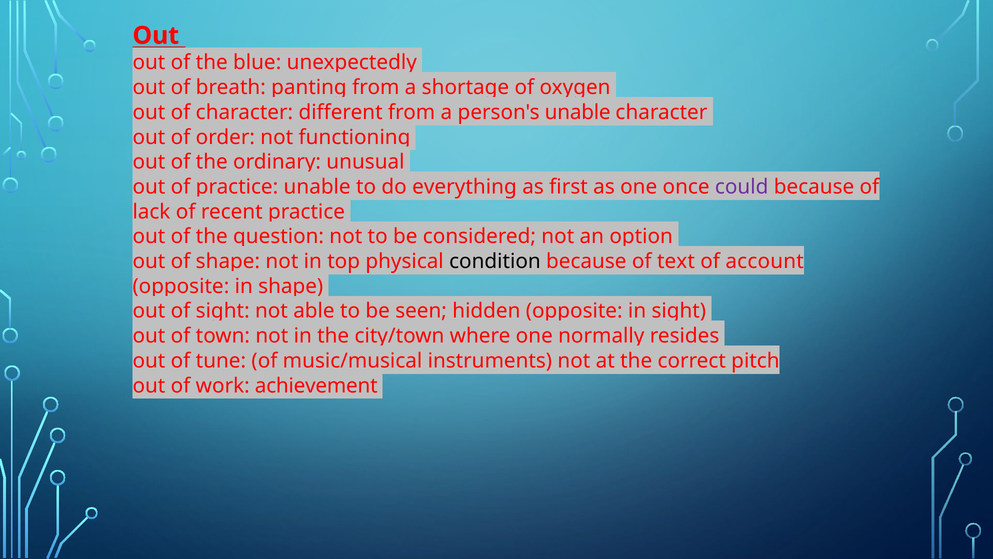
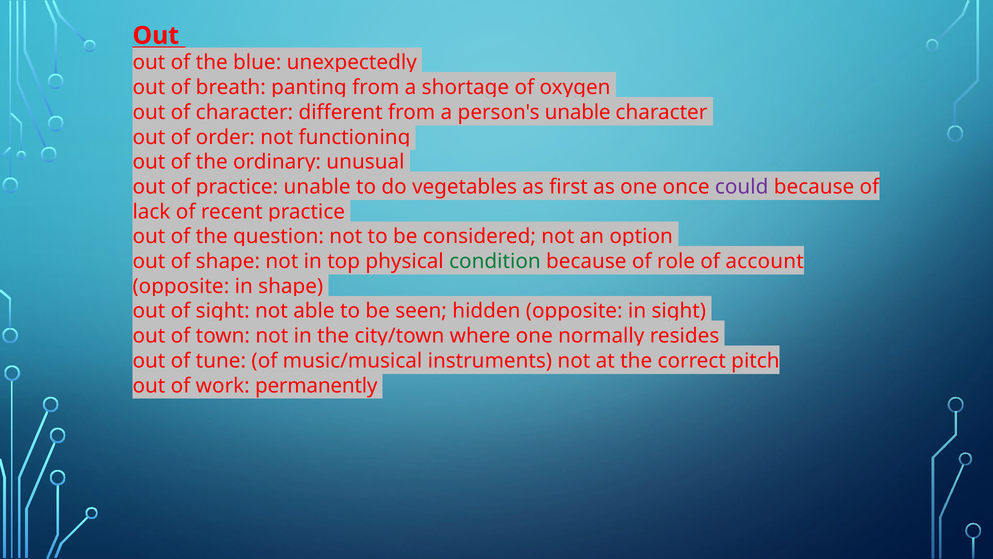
everything: everything -> vegetables (465, 187)
condition colour: black -> green (495, 261)
text: text -> role (676, 261)
achievement: achievement -> permanently (316, 385)
